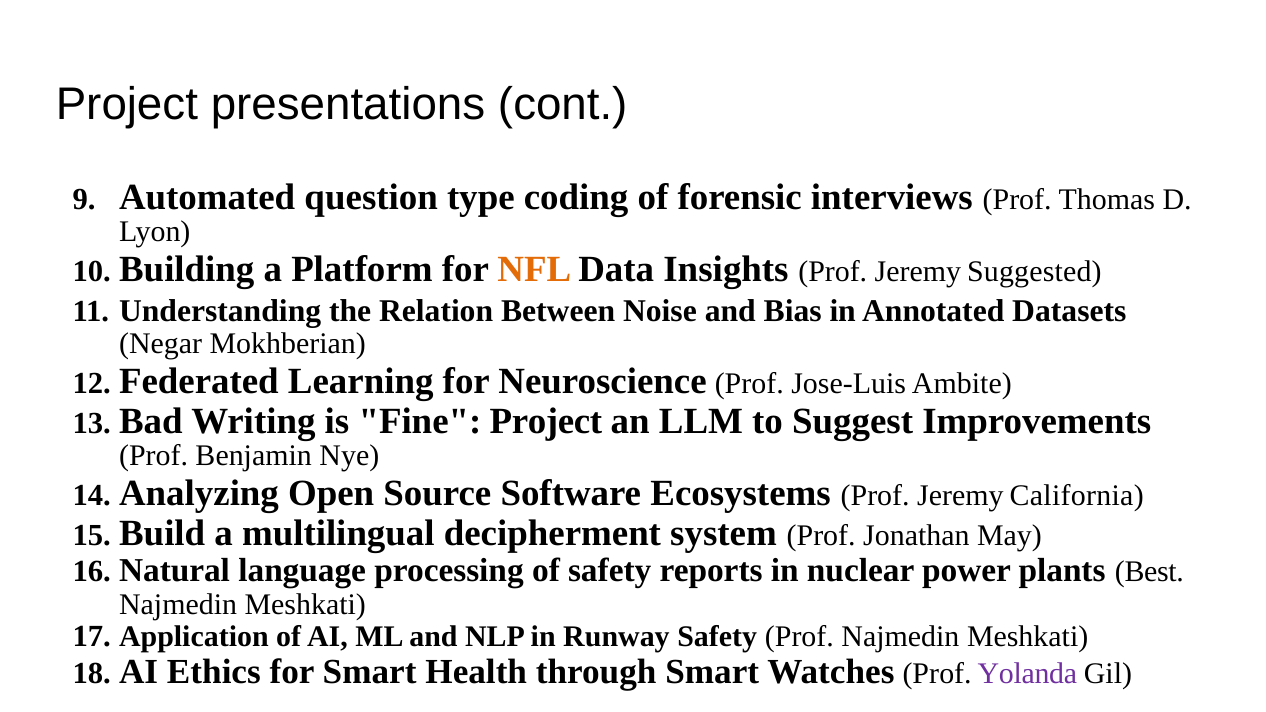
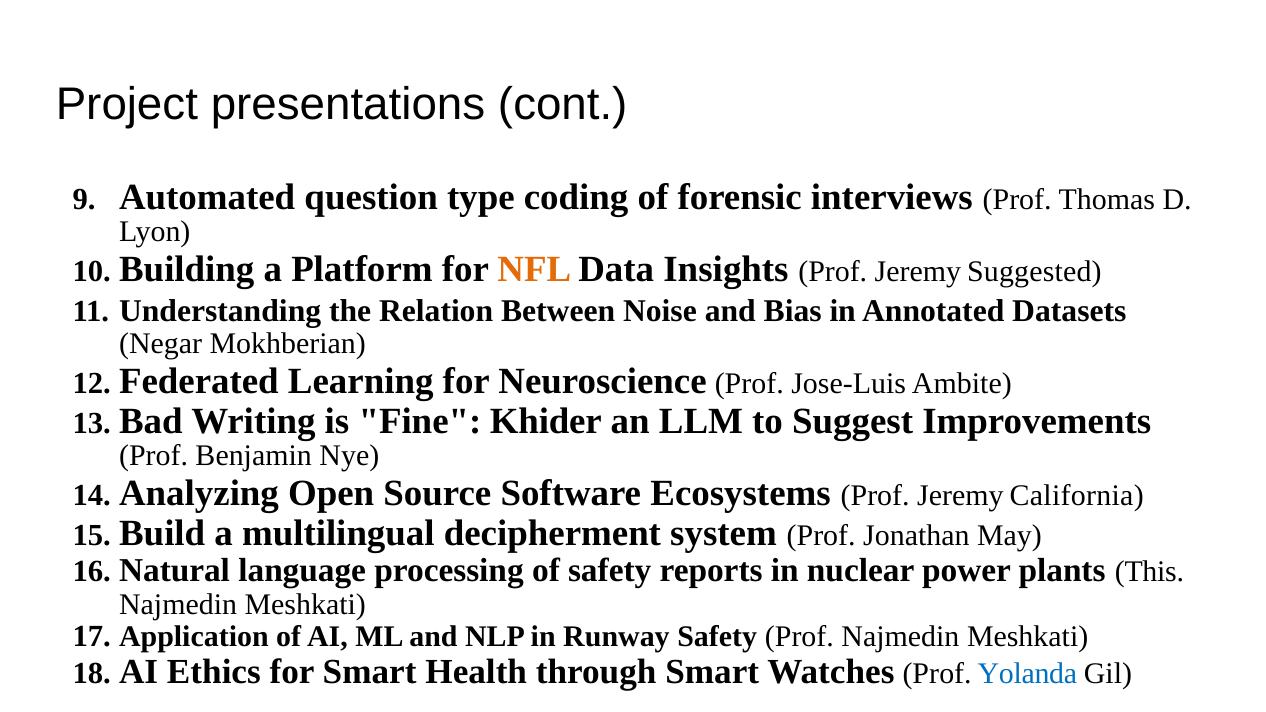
Fine Project: Project -> Khider (546, 421)
Best: Best -> This (1149, 572)
Yolanda colour: purple -> blue (1027, 674)
